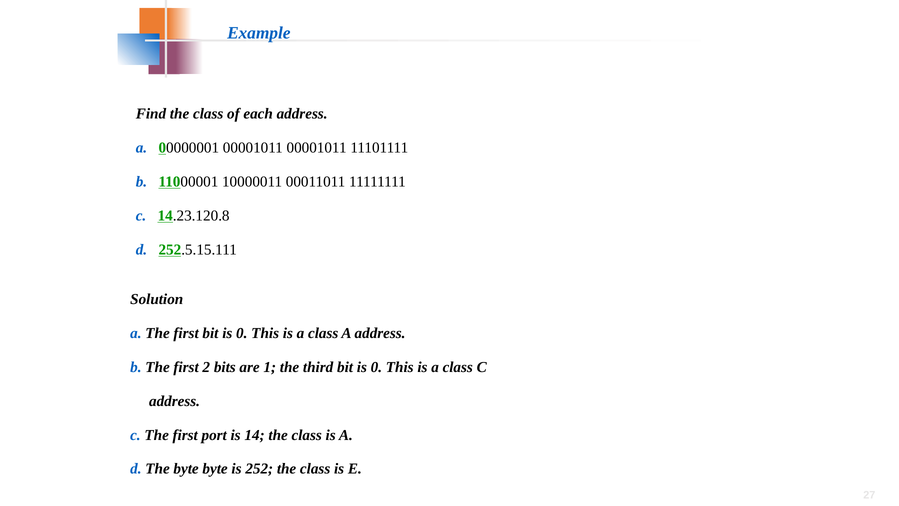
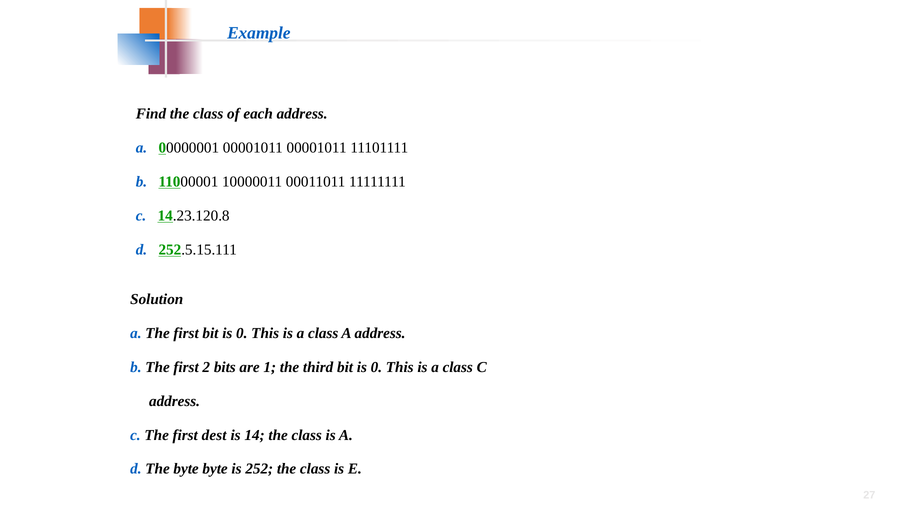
port: port -> dest (214, 435)
